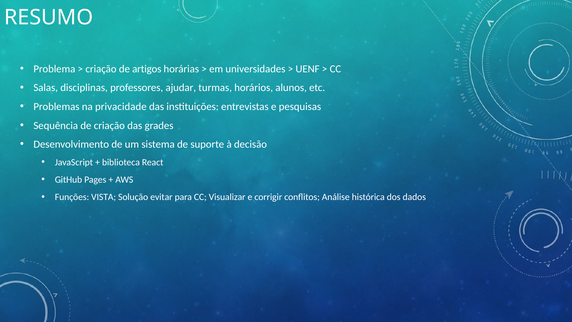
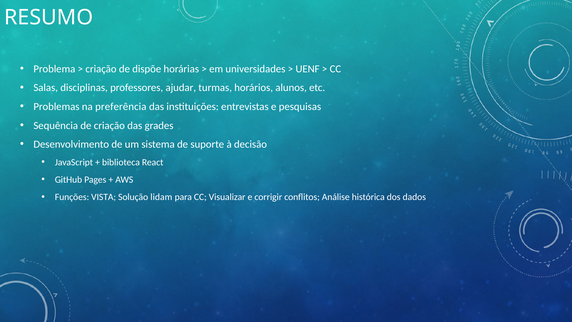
artigos: artigos -> dispõe (147, 69)
privacidade: privacidade -> preferência (121, 107)
evitar: evitar -> lidam (161, 197)
